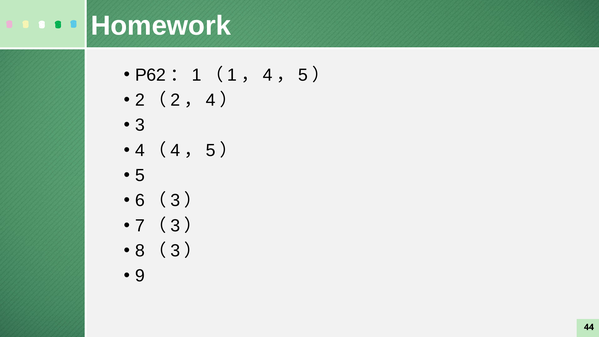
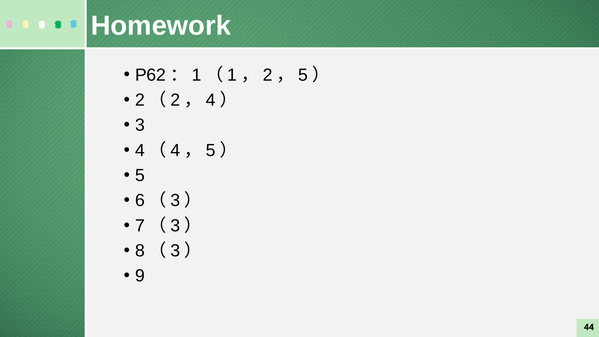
4: 4 -> 2 (268, 75)
